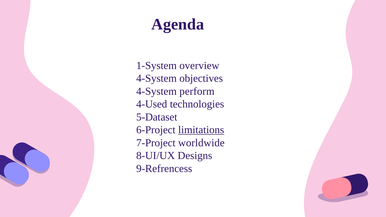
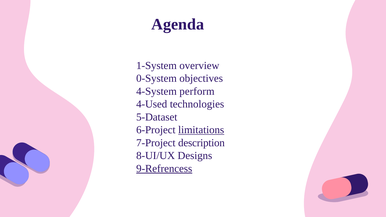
4-System: 4-System -> 0-System (156, 78)
worldwide: worldwide -> description (201, 143)
9-Refrencess underline: none -> present (164, 169)
